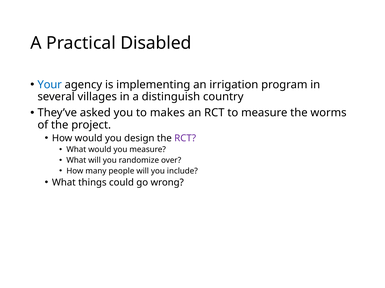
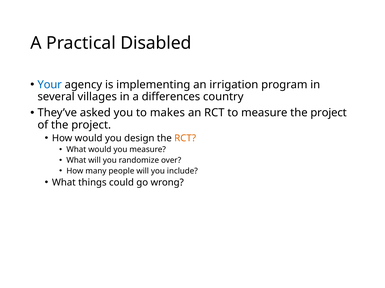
distinguish: distinguish -> differences (171, 97)
measure the worms: worms -> project (329, 113)
RCT colour: purple -> orange (185, 138)
